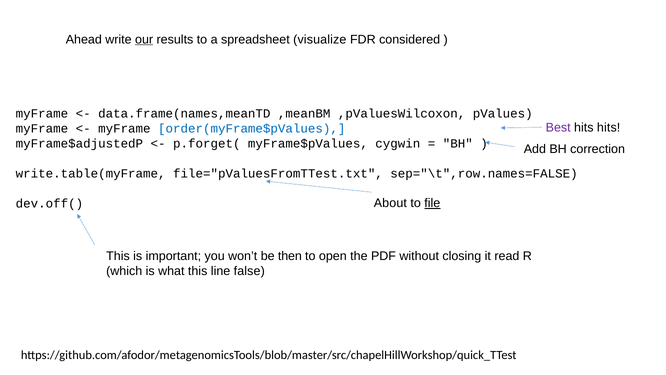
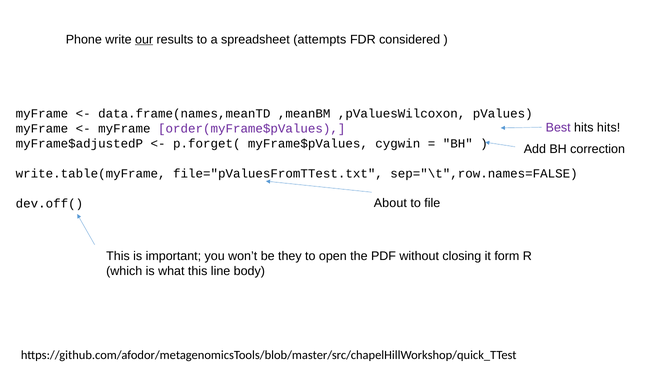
Ahead: Ahead -> Phone (84, 39)
visualize: visualize -> attempts (320, 39)
order(myFrame$pValues colour: blue -> purple (252, 129)
file underline: present -> none (432, 203)
then: then -> they (290, 256)
read: read -> form (507, 256)
false: false -> body (249, 271)
